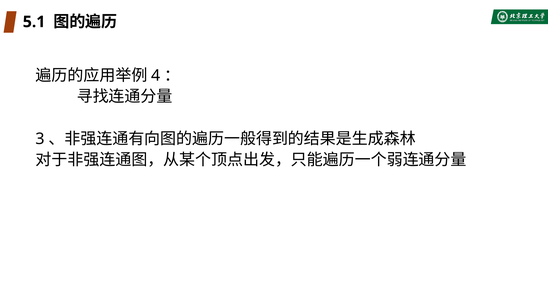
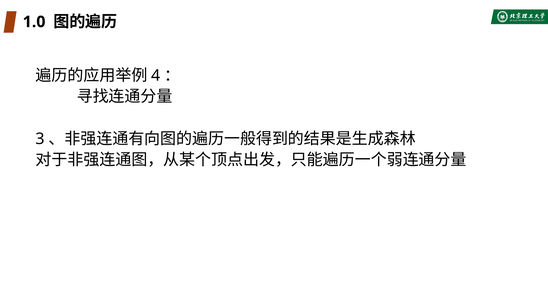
5.1: 5.1 -> 1.0 (34, 22)
